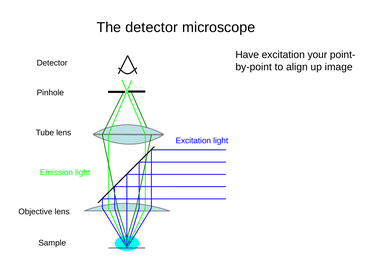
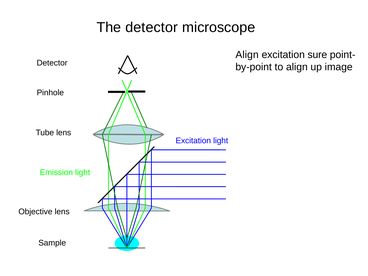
Have: Have -> Align (247, 55)
your: your -> sure (317, 55)
